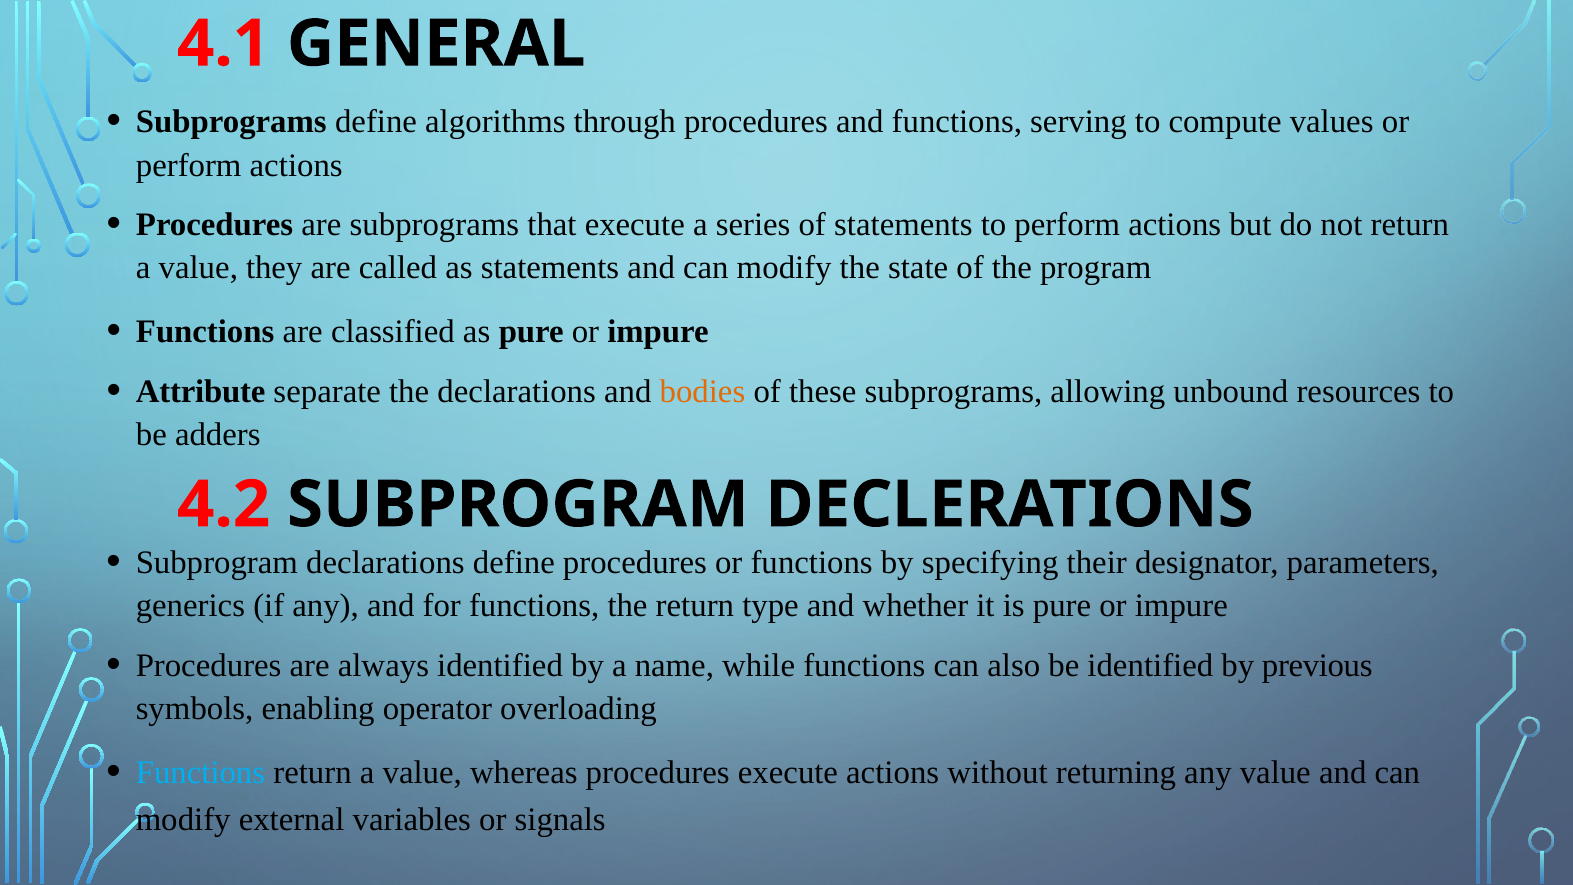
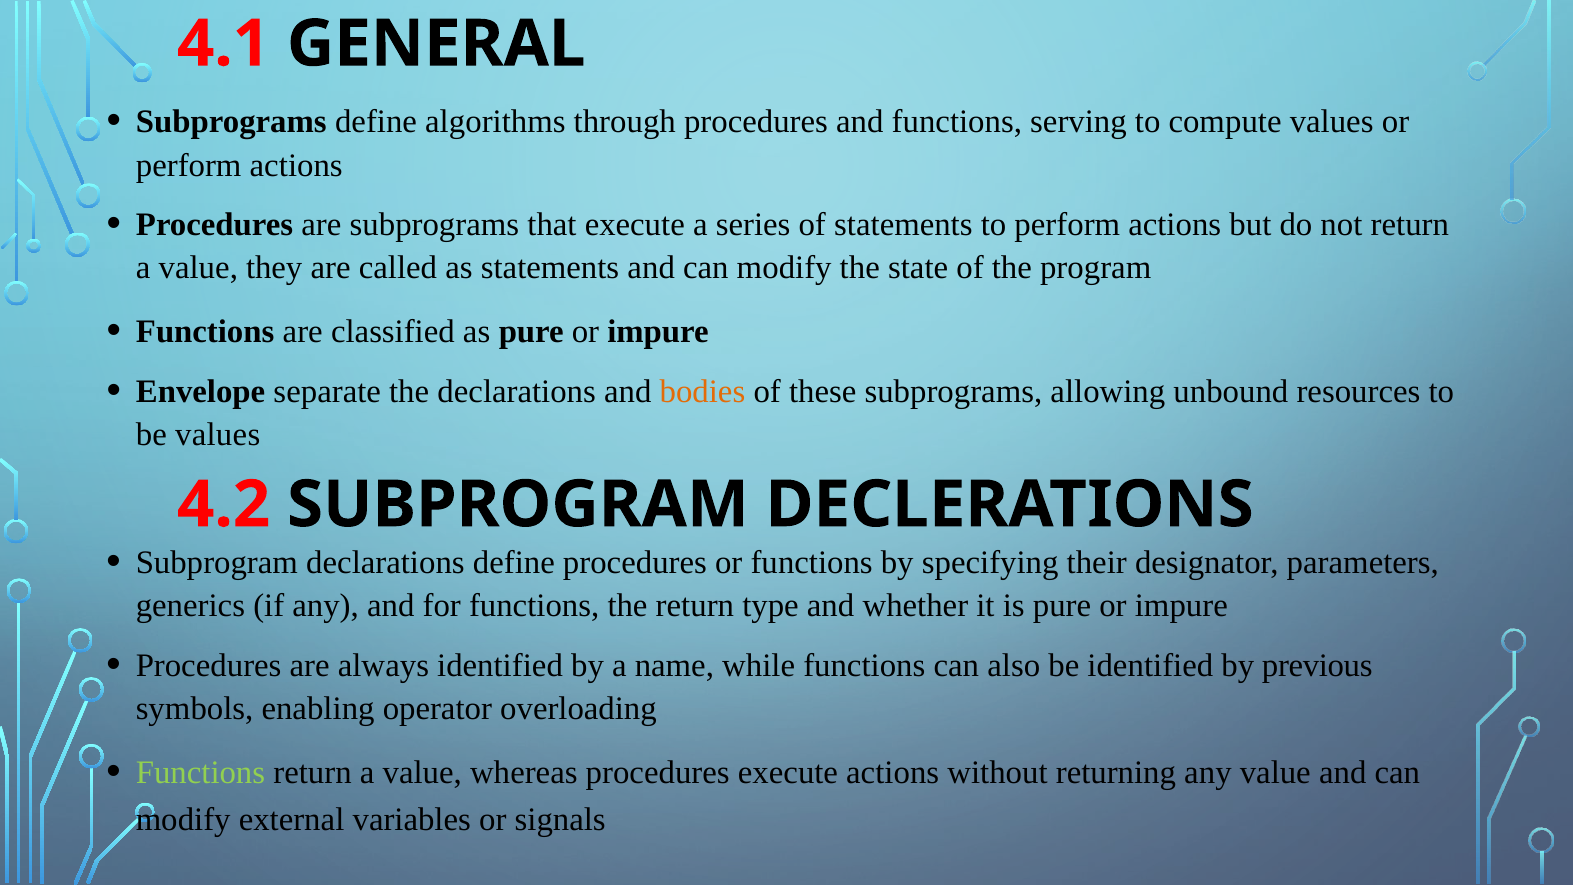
Attribute: Attribute -> Envelope (201, 391)
be adders: adders -> values (218, 435)
Functions colour: light blue -> light green (201, 772)
